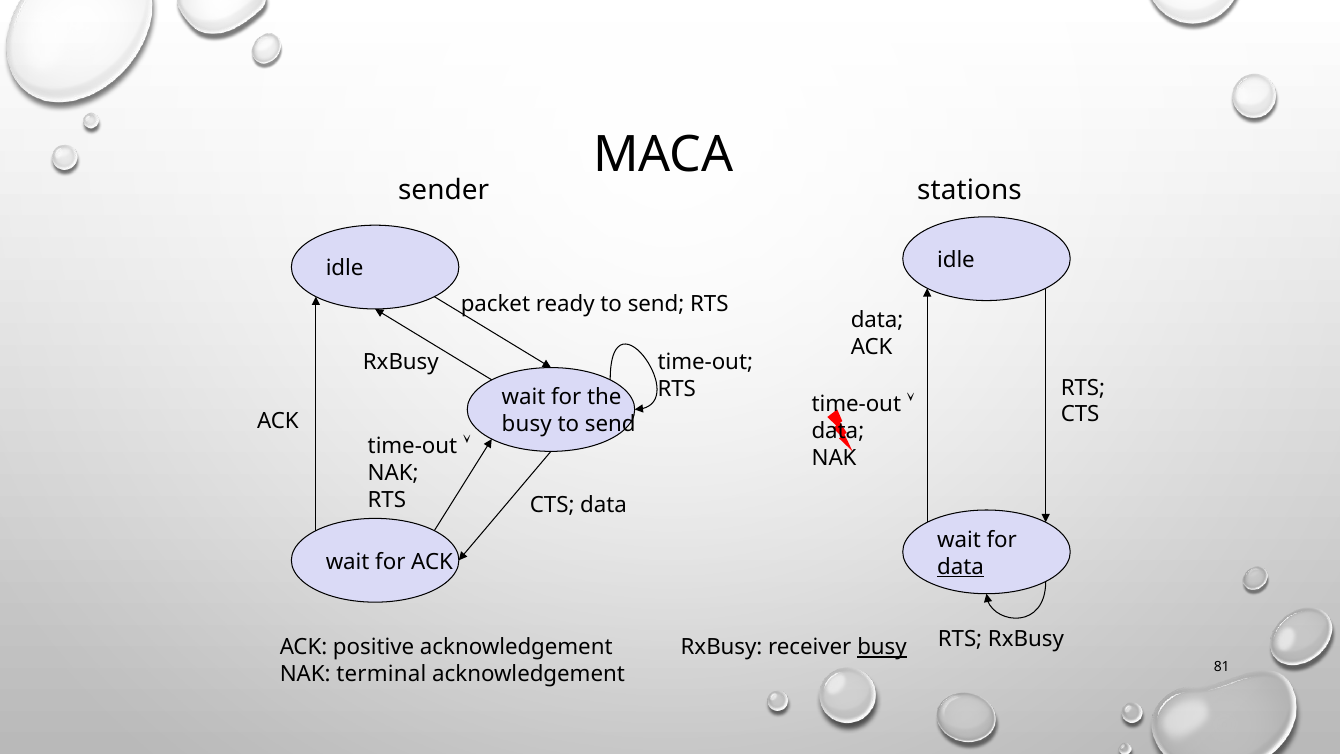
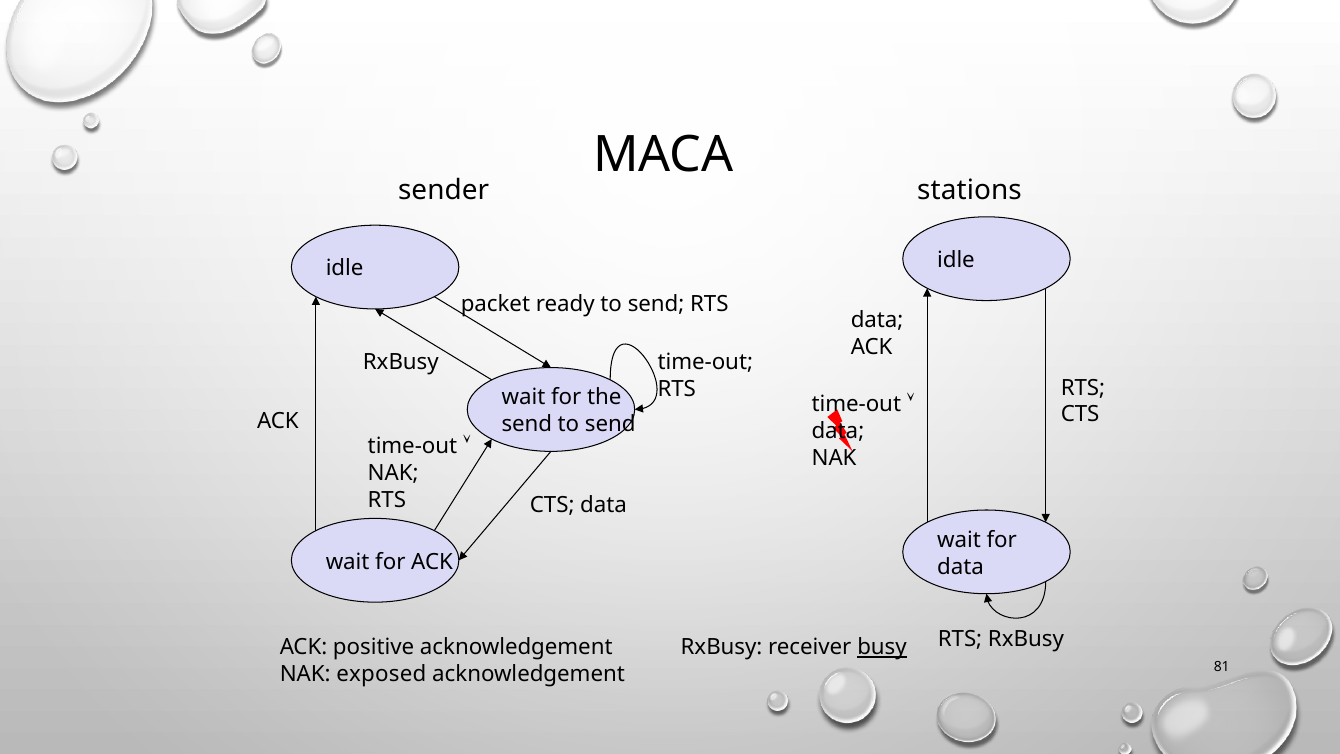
busy: busy -> send (527, 424)
data underline: present -> none (960, 567)
terminal: terminal -> exposed (381, 674)
